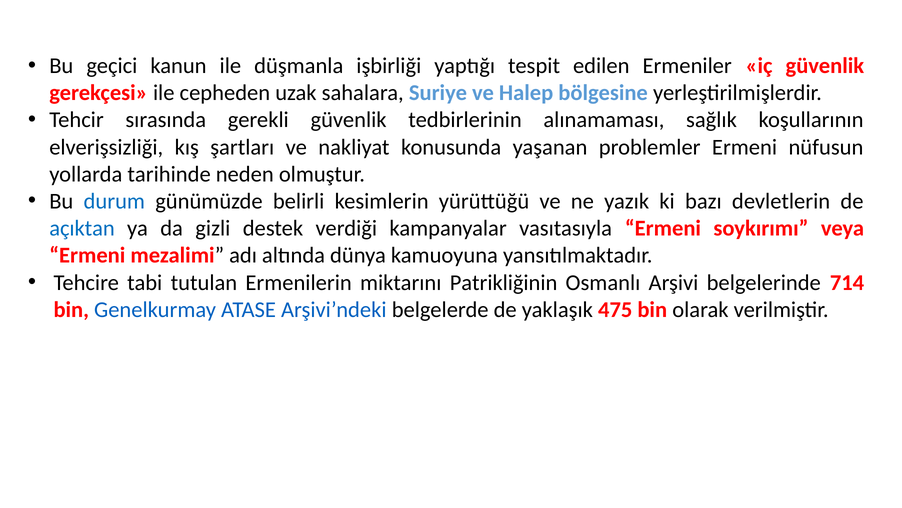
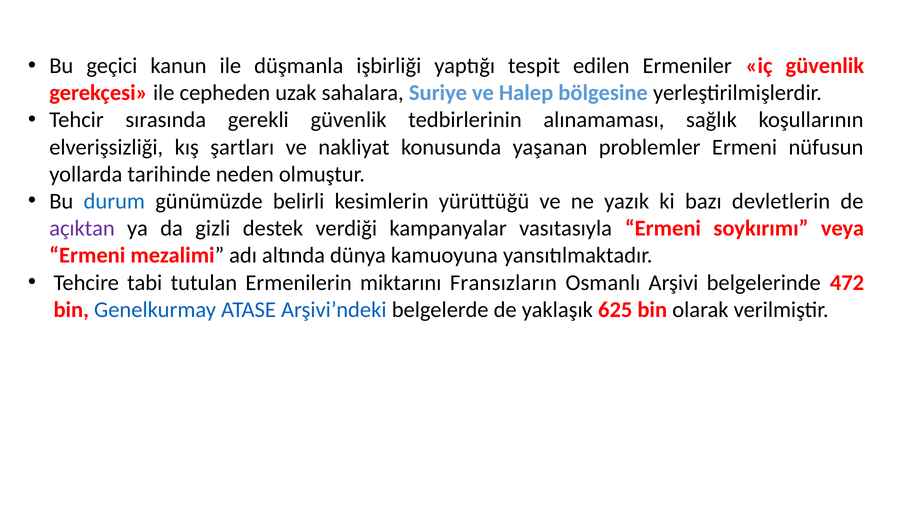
açıktan colour: blue -> purple (82, 228)
Patrikliğinin: Patrikliğinin -> Fransızların (503, 282)
714: 714 -> 472 (847, 282)
475: 475 -> 625 (615, 309)
